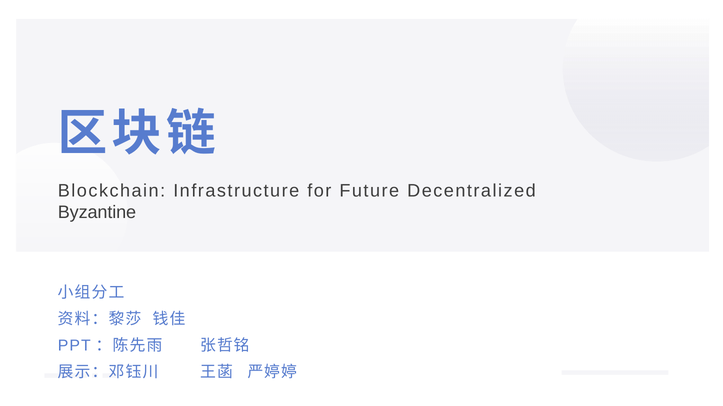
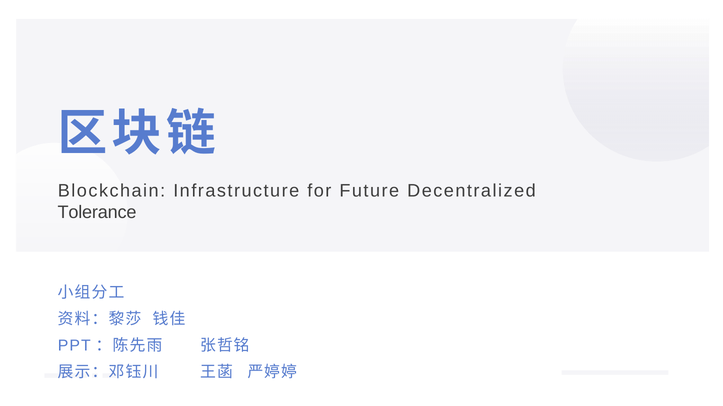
Byzantine: Byzantine -> Tolerance (97, 213)
